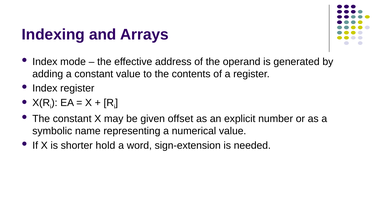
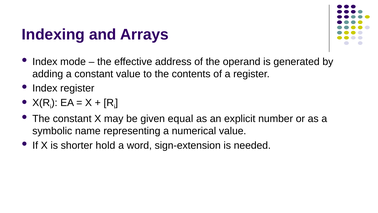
offset: offset -> equal (181, 119)
